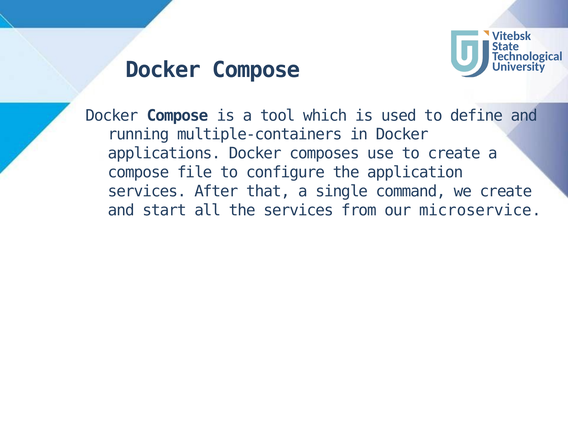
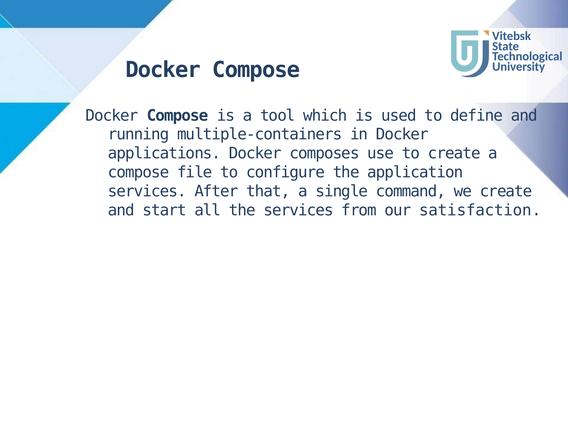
microservice: microservice -> satisfaction (480, 210)
